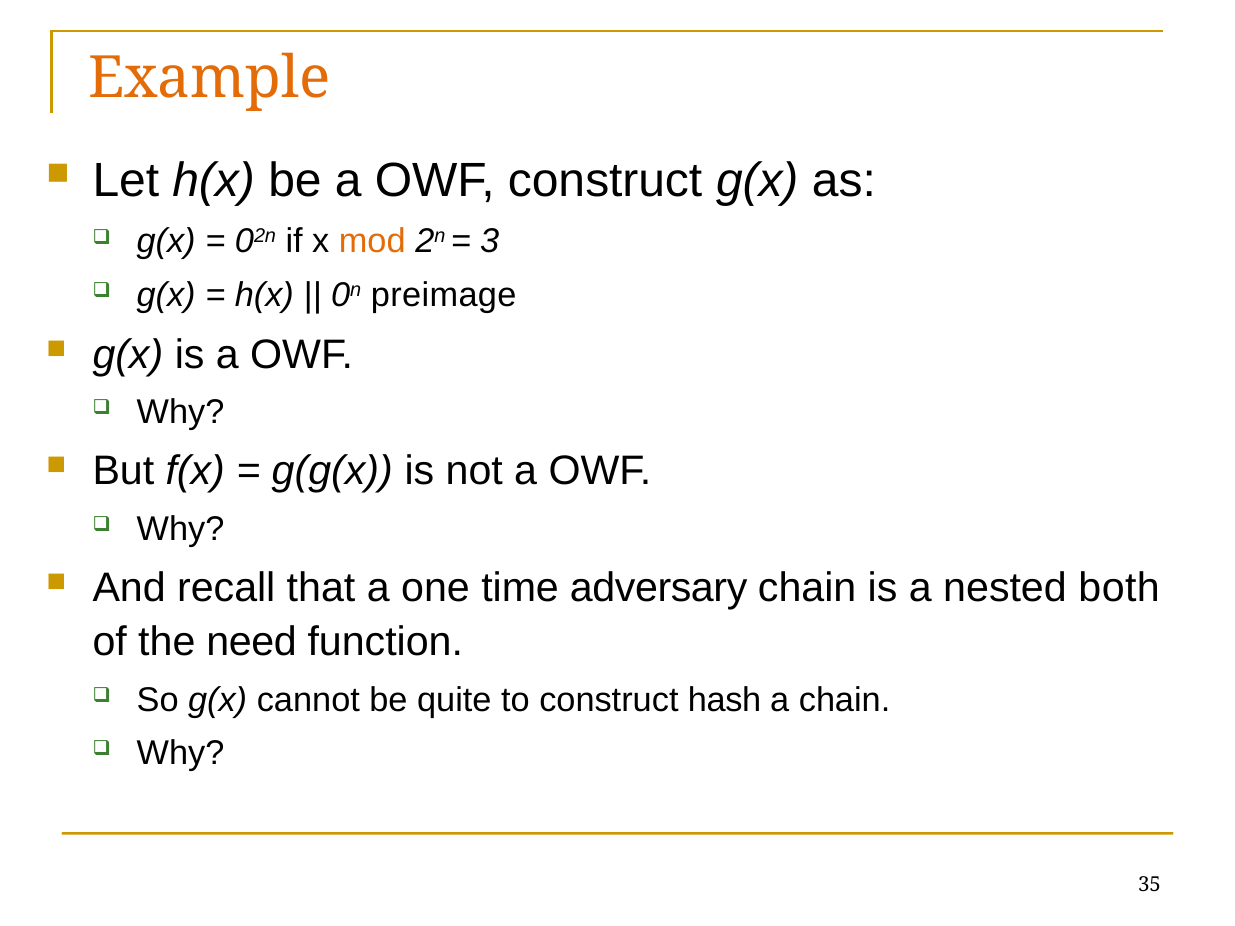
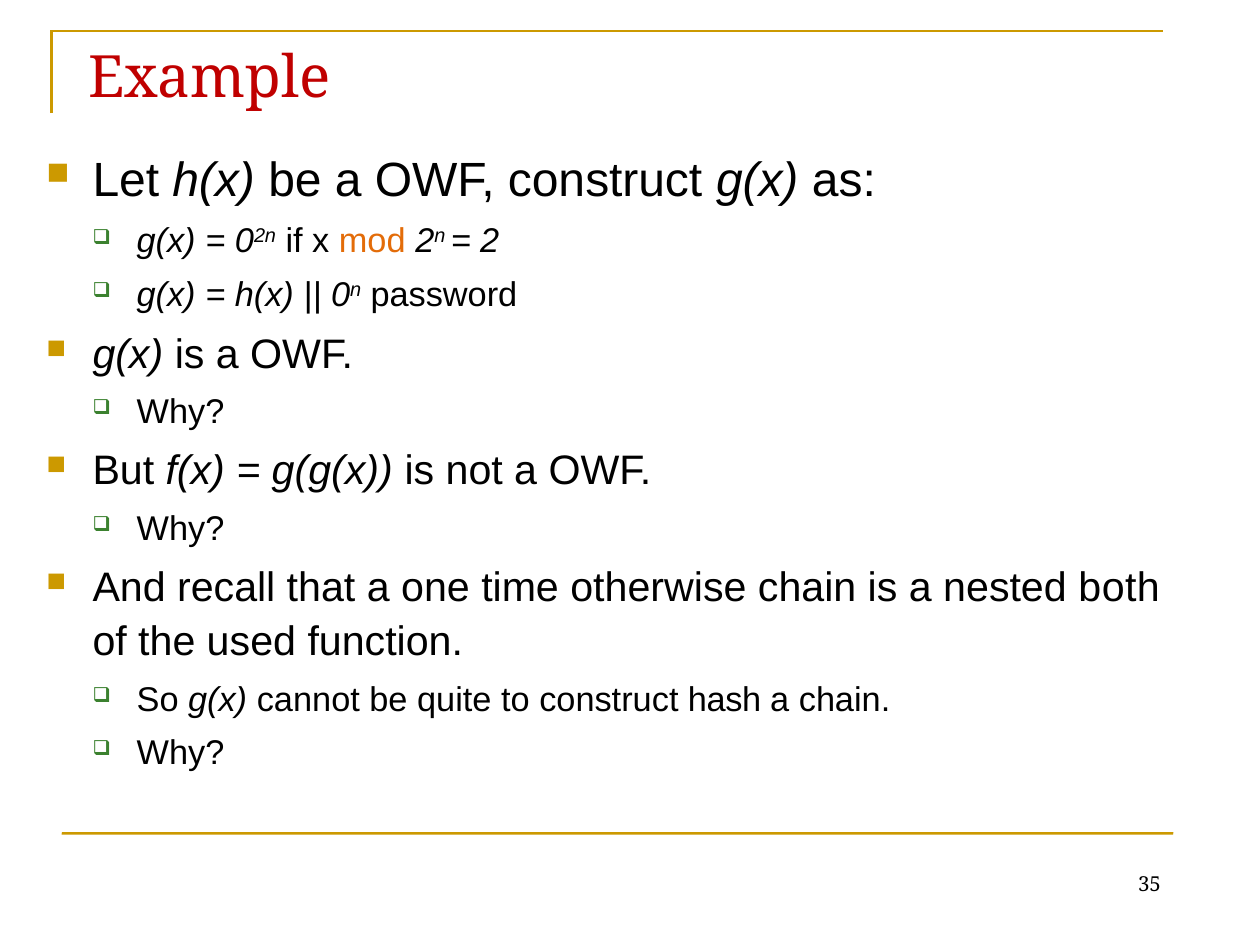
Example colour: orange -> red (209, 78)
3: 3 -> 2 (490, 242)
preimage: preimage -> password (444, 296)
adversary: adversary -> otherwise (658, 588)
need: need -> used (251, 642)
